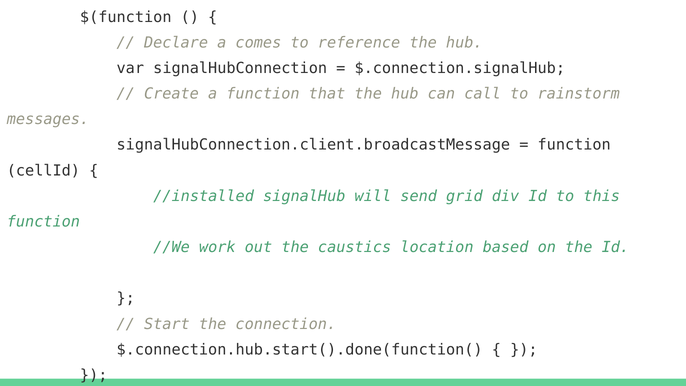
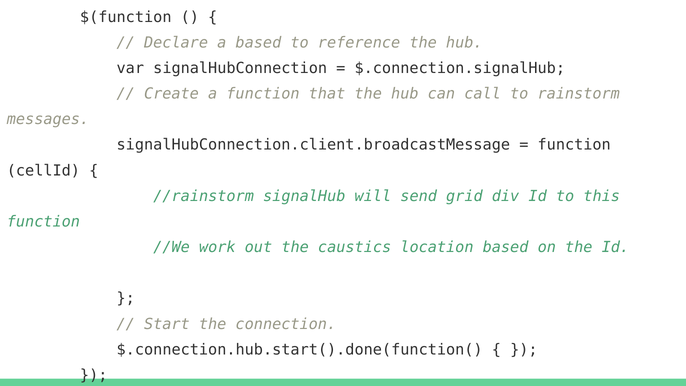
a comes: comes -> based (258, 43)
//installed: //installed -> //rainstorm (204, 196)
